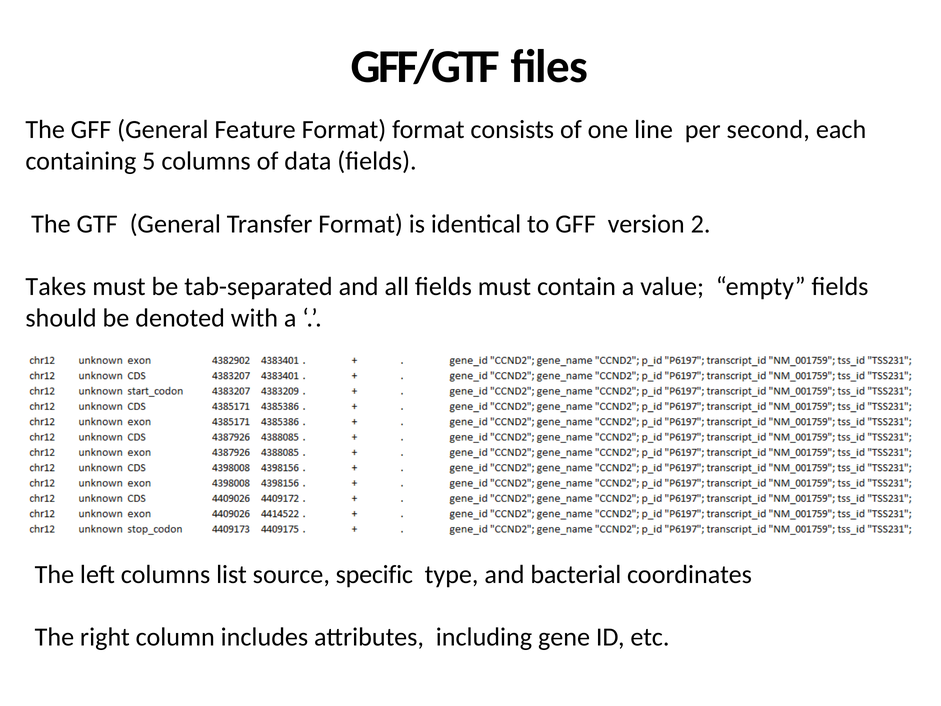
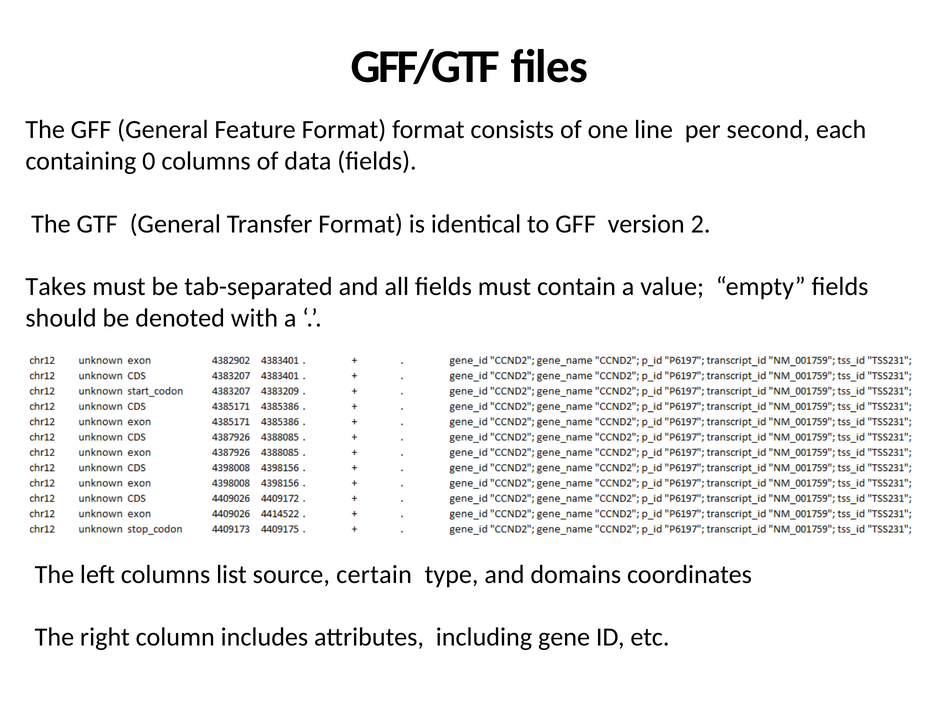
5: 5 -> 0 (149, 161)
specific: specific -> certain (374, 574)
bacterial: bacterial -> domains (576, 574)
